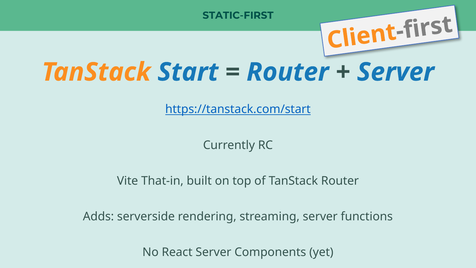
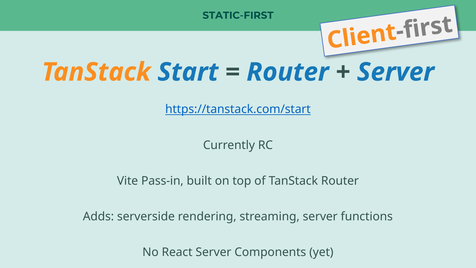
That-in: That-in -> Pass-in (162, 181)
